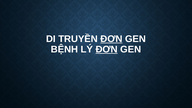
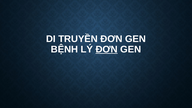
ĐƠN underline: present -> none (111, 39)
